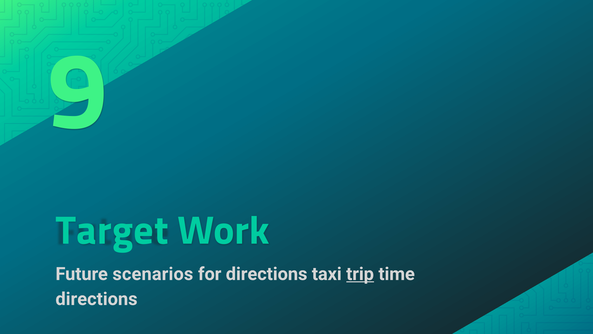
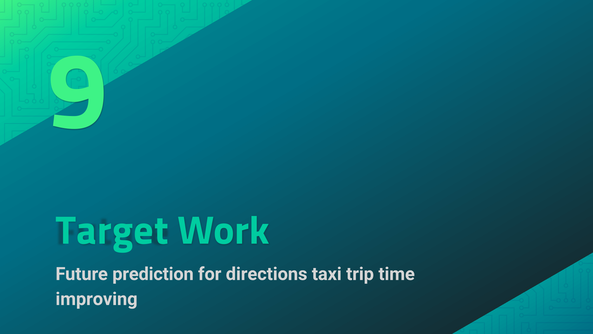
scenarios: scenarios -> prediction (153, 274)
trip underline: present -> none (360, 274)
directions: directions -> improving (97, 299)
